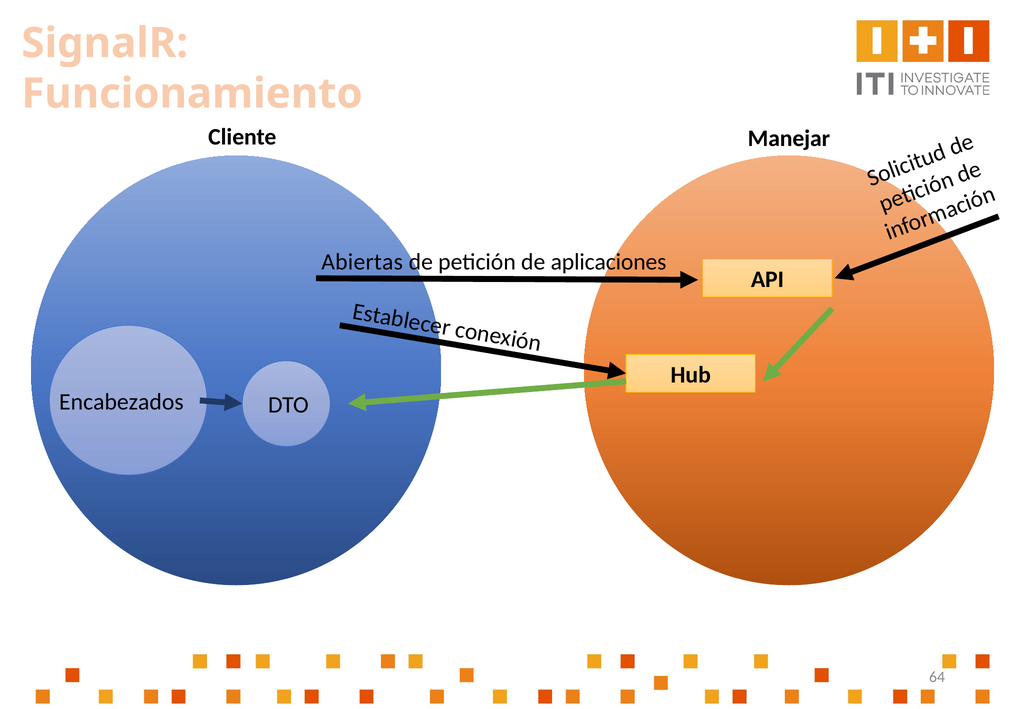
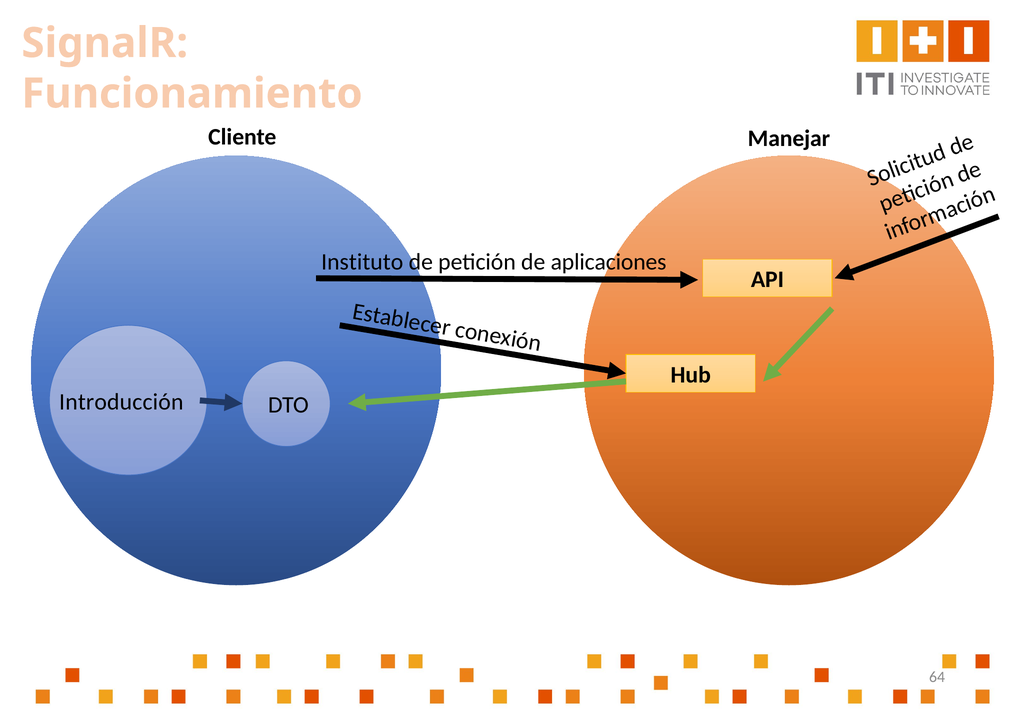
Abiertas: Abiertas -> Instituto (362, 262)
Encabezados: Encabezados -> Introducción (121, 402)
